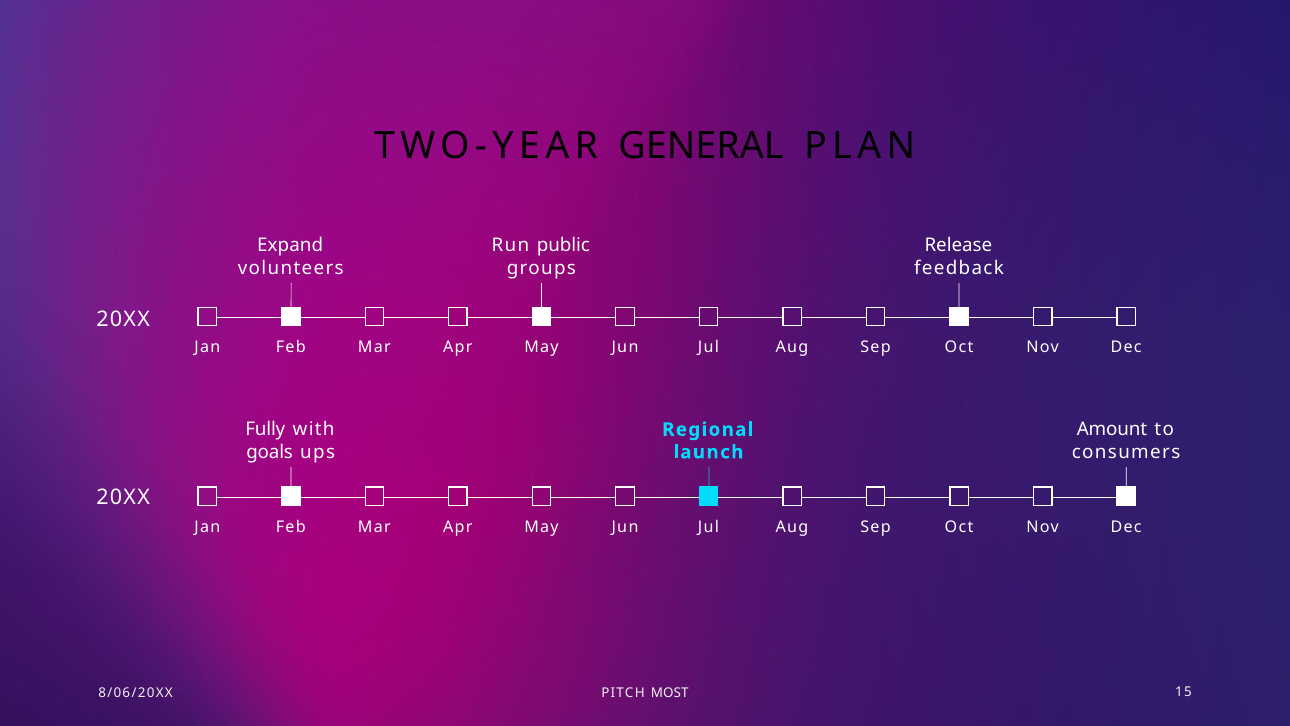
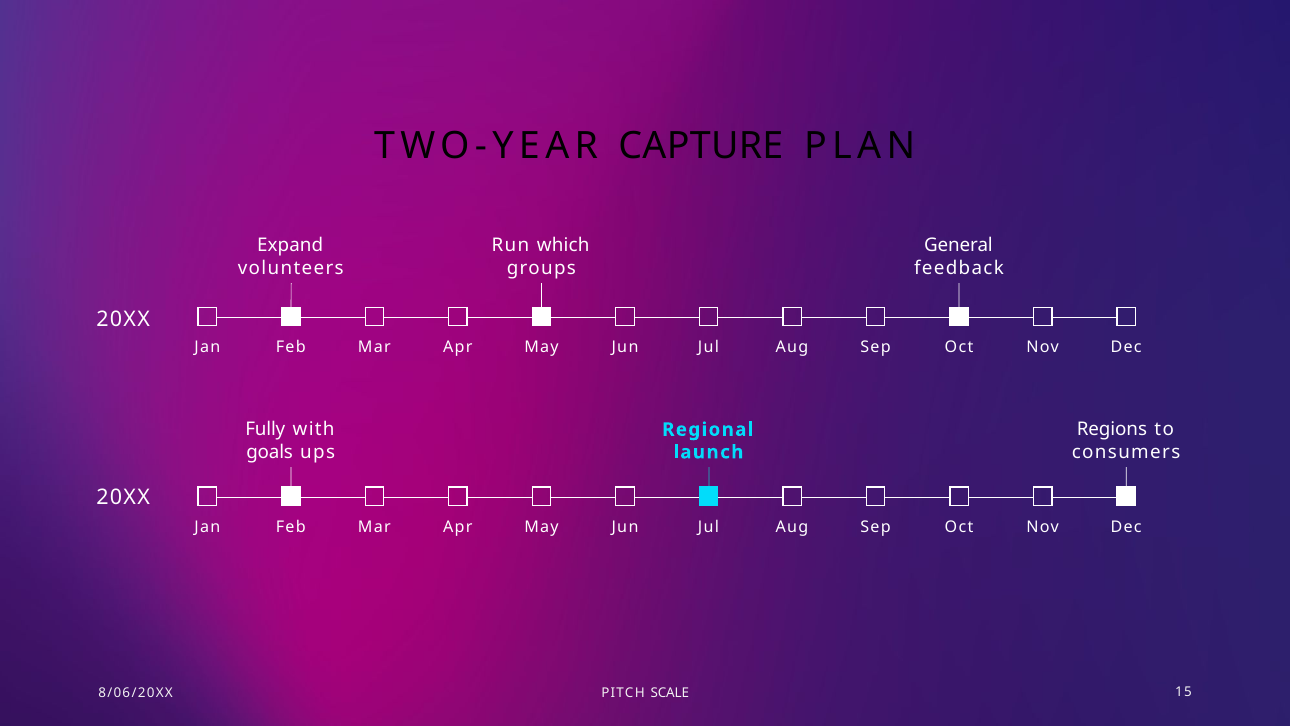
GENERAL: GENERAL -> CAPTURE (701, 146)
public: public -> which (563, 245)
Release: Release -> General (959, 245)
Amount: Amount -> Regions (1112, 429)
MOST: MOST -> SCALE (670, 693)
